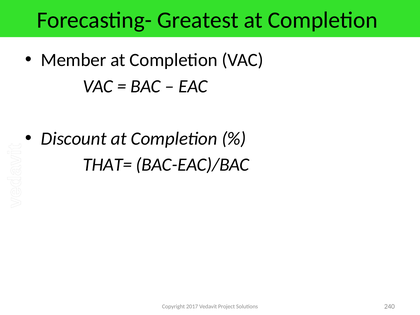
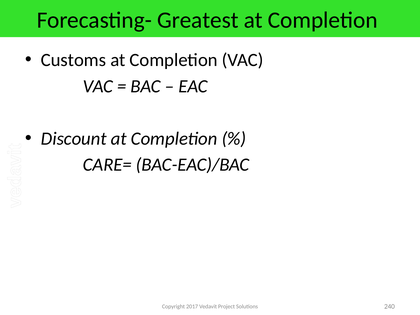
Member: Member -> Customs (74, 60)
THAT=: THAT= -> CARE= (107, 165)
